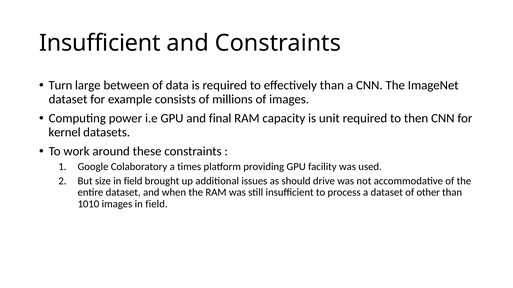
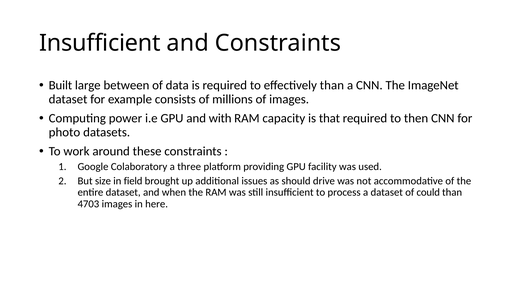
Turn: Turn -> Built (60, 86)
final: final -> with (220, 119)
unit: unit -> that (329, 119)
kernel: kernel -> photo (64, 132)
times: times -> three (189, 167)
other: other -> could (428, 193)
1010: 1010 -> 4703 (88, 204)
images in field: field -> here (157, 204)
